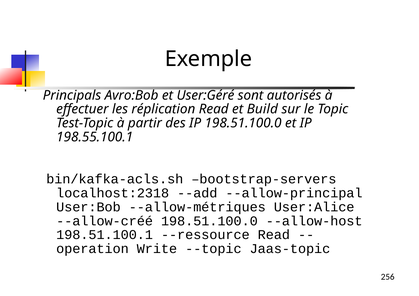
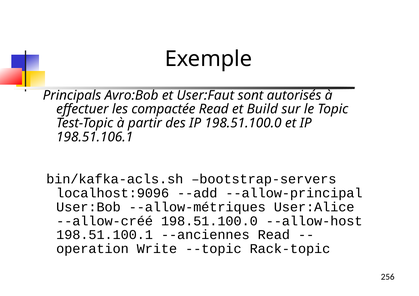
User:Géré: User:Géré -> User:Faut (205, 95)
réplication: réplication -> compactée (163, 109)
198.55.100.1: 198.55.100.1 -> 198.51.106.1 (95, 137)
localhost:2318: localhost:2318 -> localhost:9096 (113, 193)
--ressource: --ressource -> --anciennes (205, 235)
Jaas-topic: Jaas-topic -> Rack-topic (290, 249)
